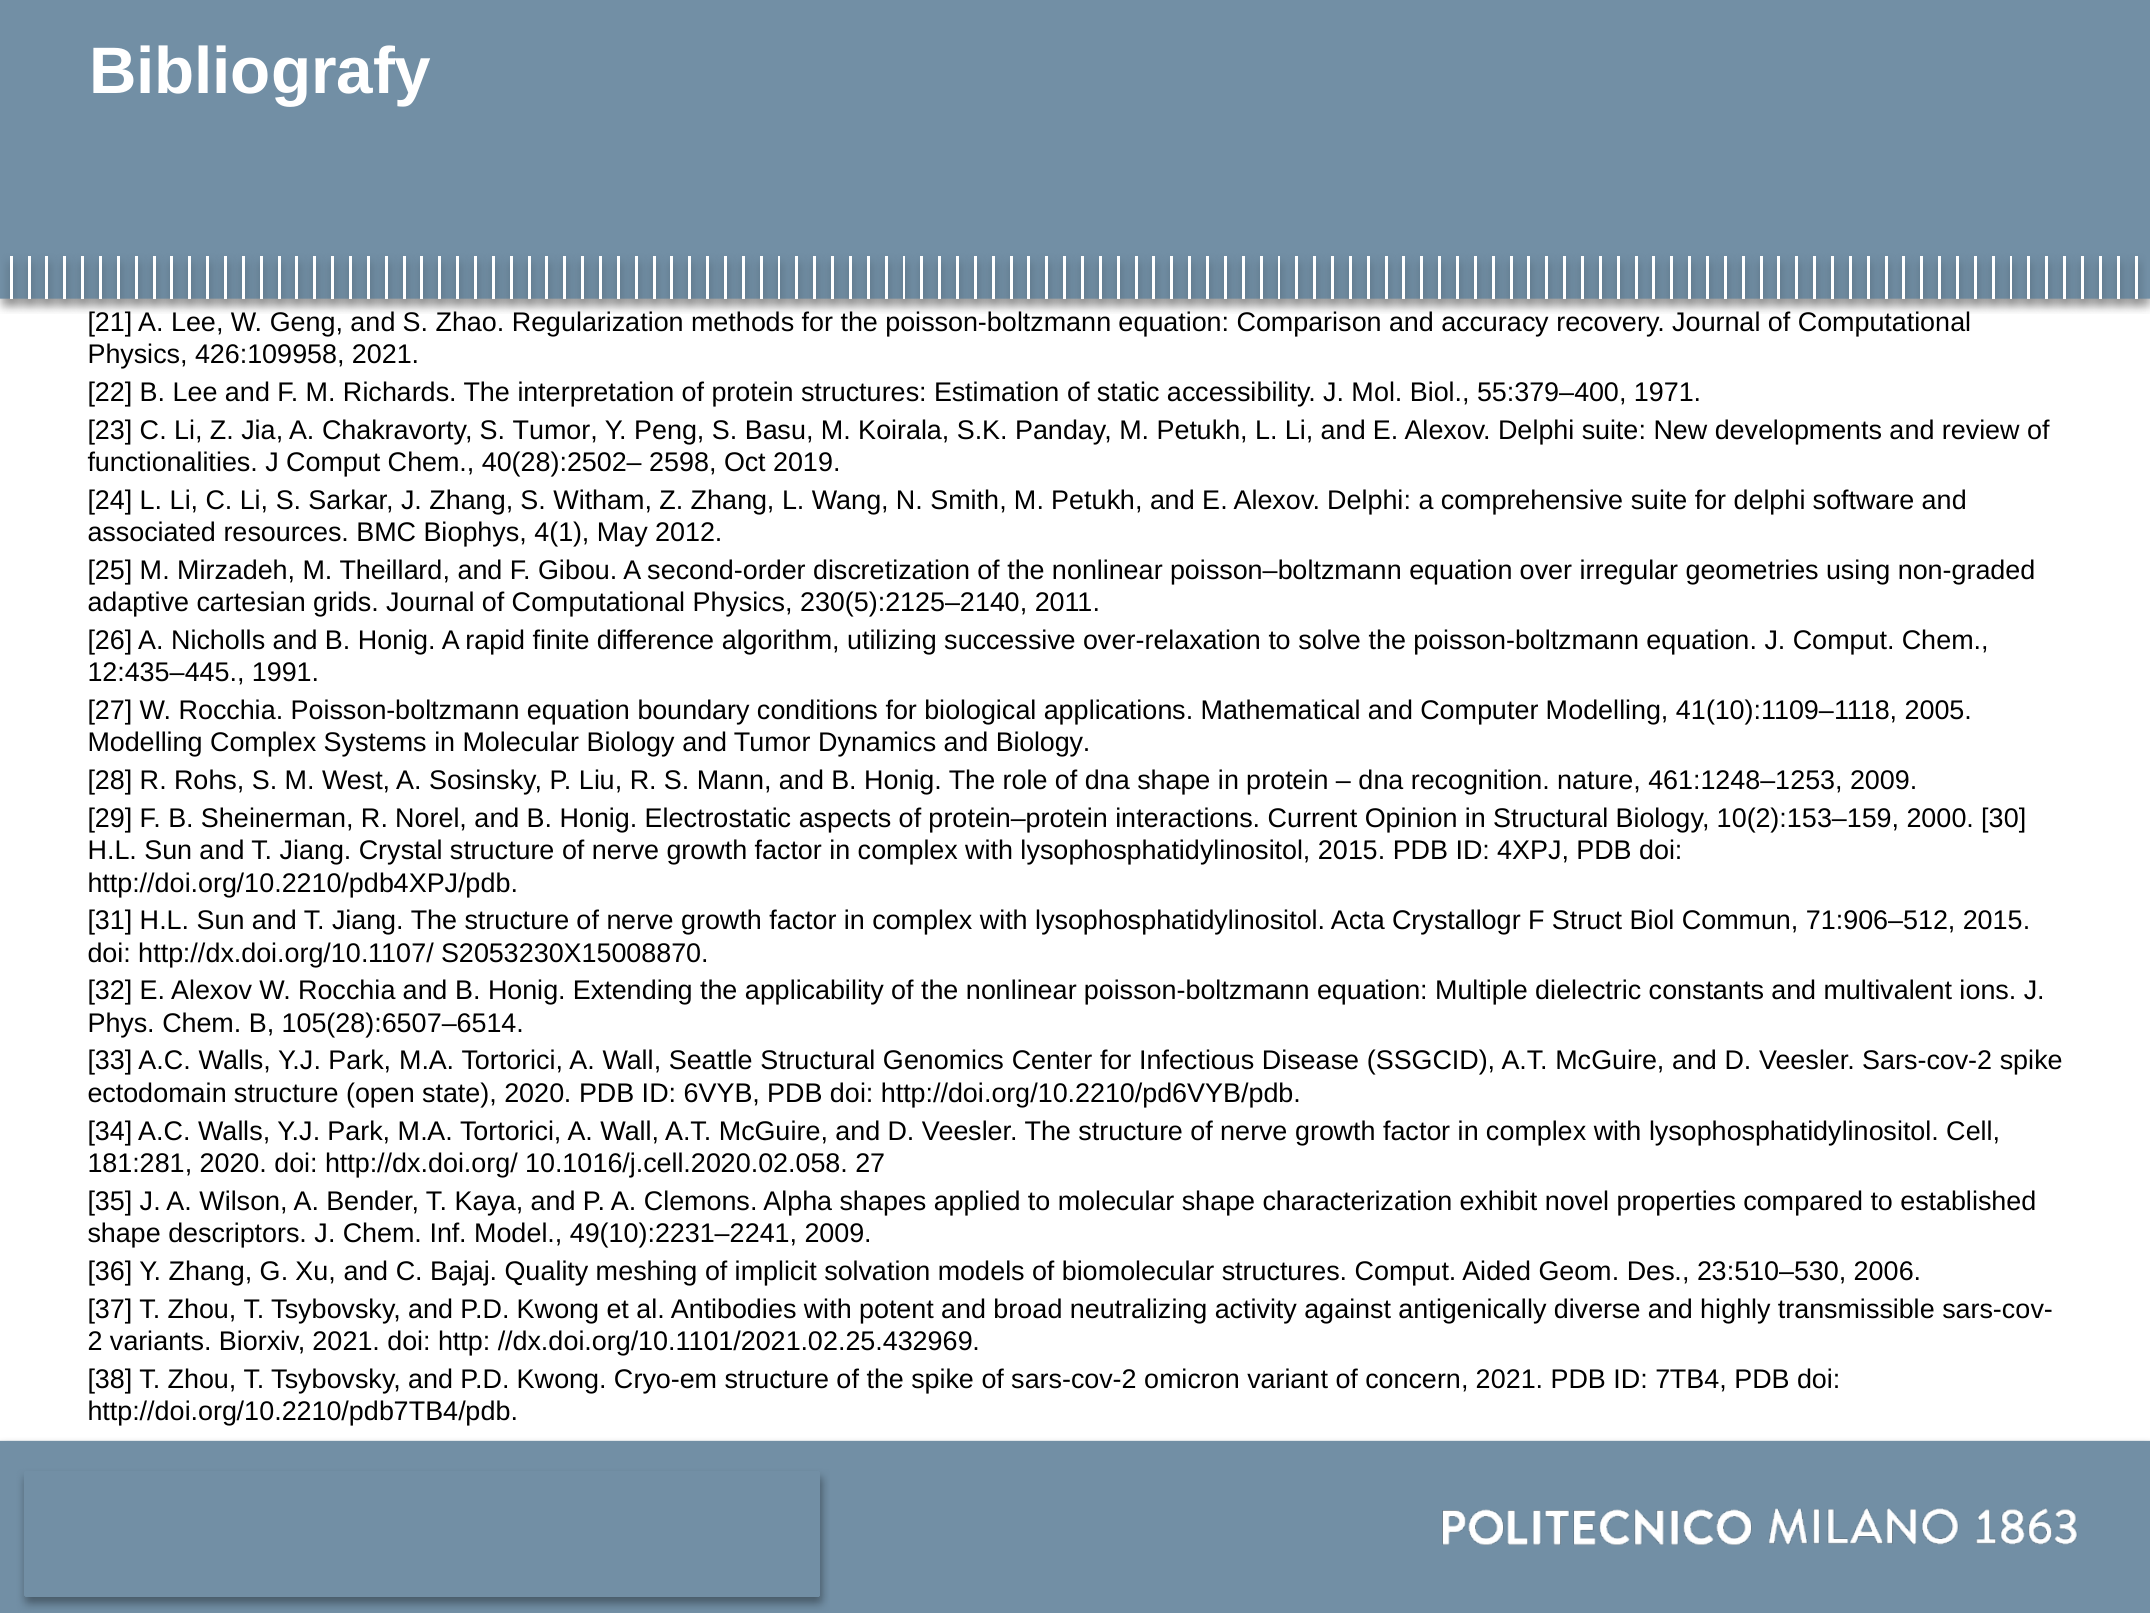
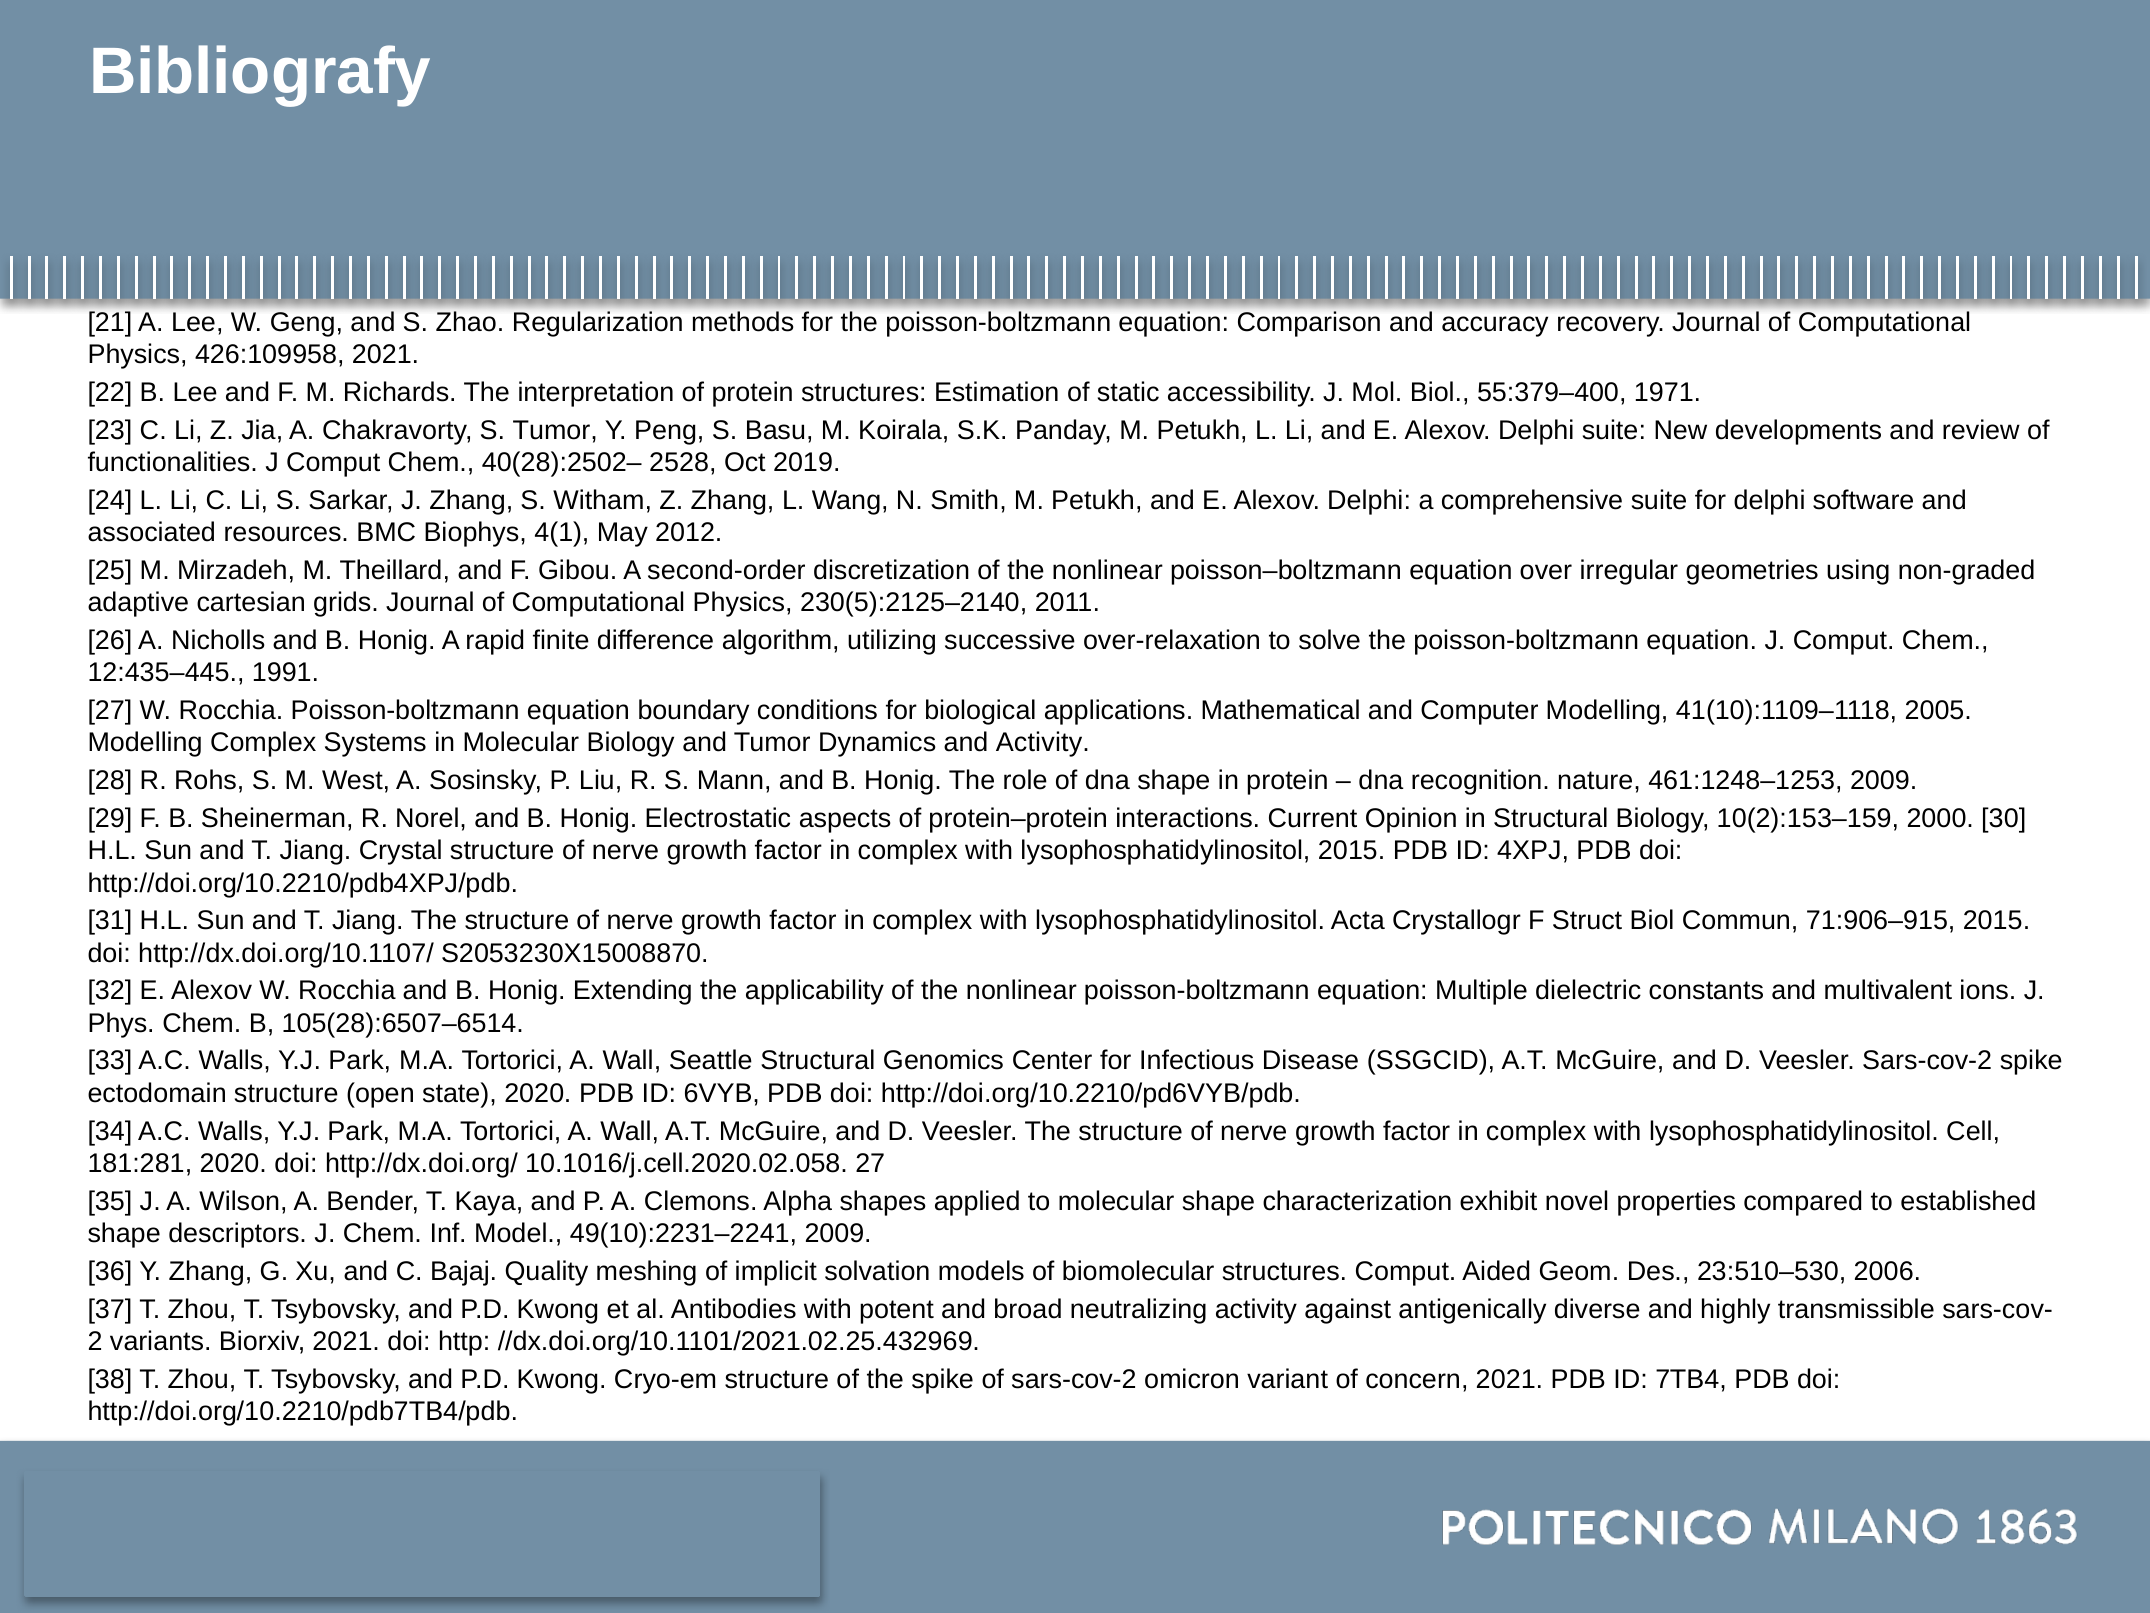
2598: 2598 -> 2528 (683, 462)
and Biology: Biology -> Activity (1043, 743)
71:906–512: 71:906–512 -> 71:906–915 (1881, 921)
